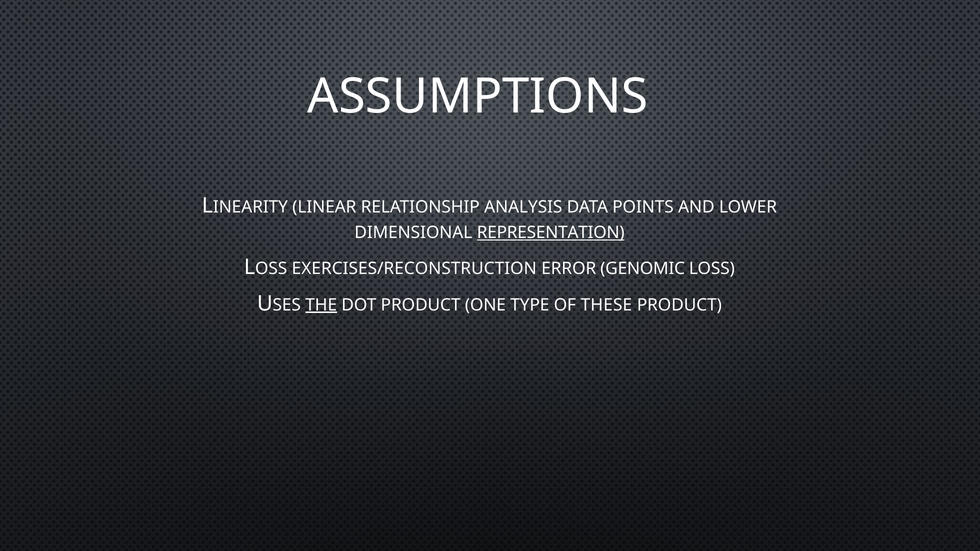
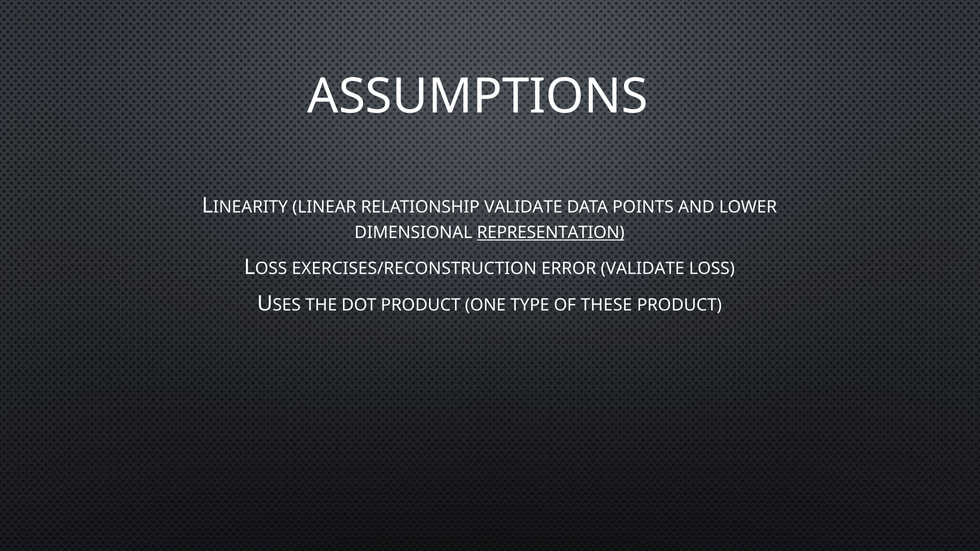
RELATIONSHIP ANALYSIS: ANALYSIS -> VALIDATE (523, 207)
ERROR GENOMIC: GENOMIC -> VALIDATE (643, 269)
THE underline: present -> none (321, 305)
